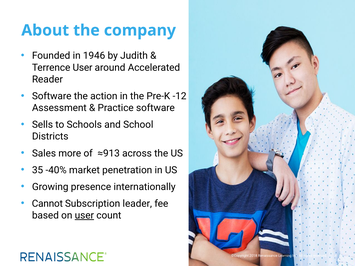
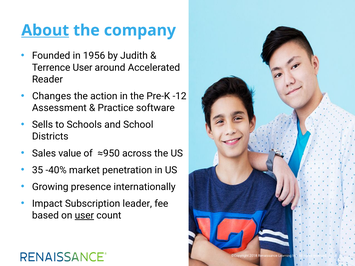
About underline: none -> present (45, 30)
1946: 1946 -> 1956 (94, 56)
Software: Software -> Changes (52, 96)
more: more -> value (70, 153)
≈913: ≈913 -> ≈950 (109, 153)
Cannot: Cannot -> Impact (47, 204)
